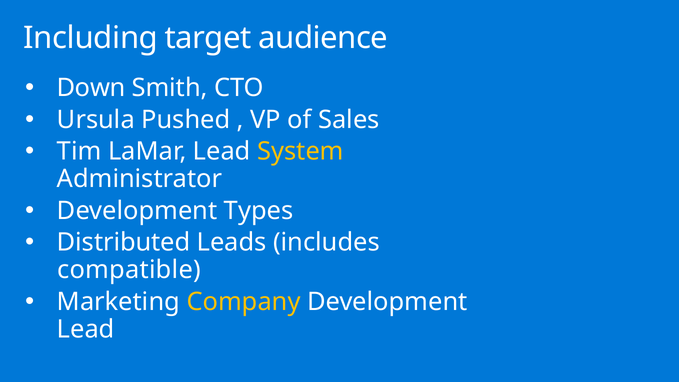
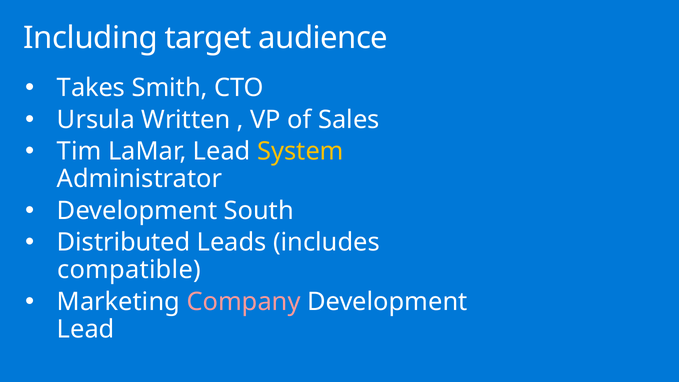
Down: Down -> Takes (91, 88)
Pushed: Pushed -> Written (186, 120)
Types: Types -> South (259, 211)
Company colour: yellow -> pink (244, 302)
